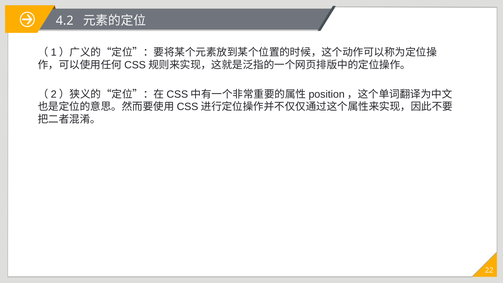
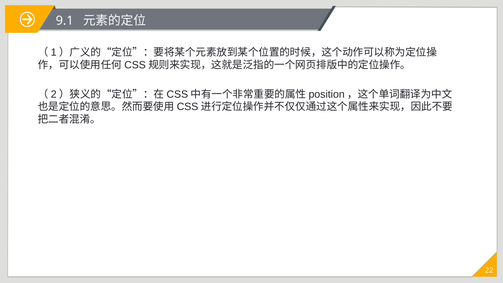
4.2: 4.2 -> 9.1 (65, 21)
